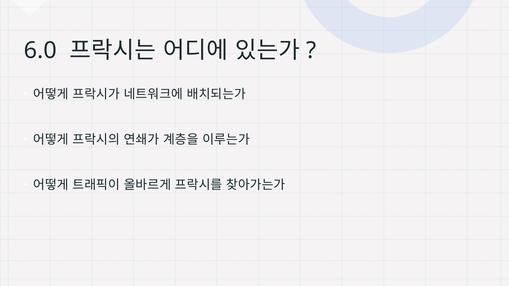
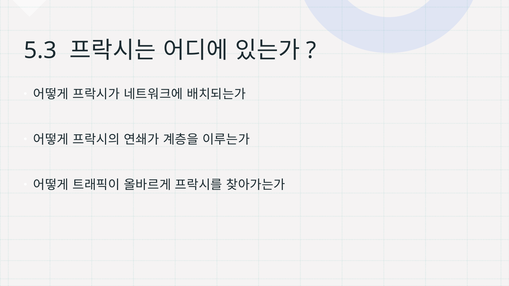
6.0: 6.0 -> 5.3 (40, 51)
